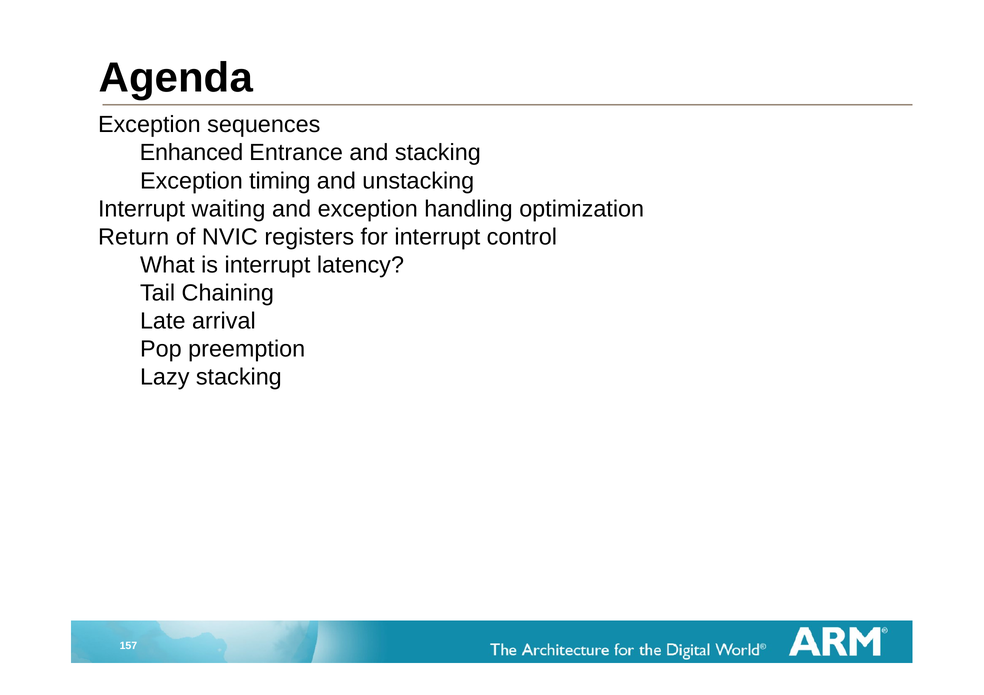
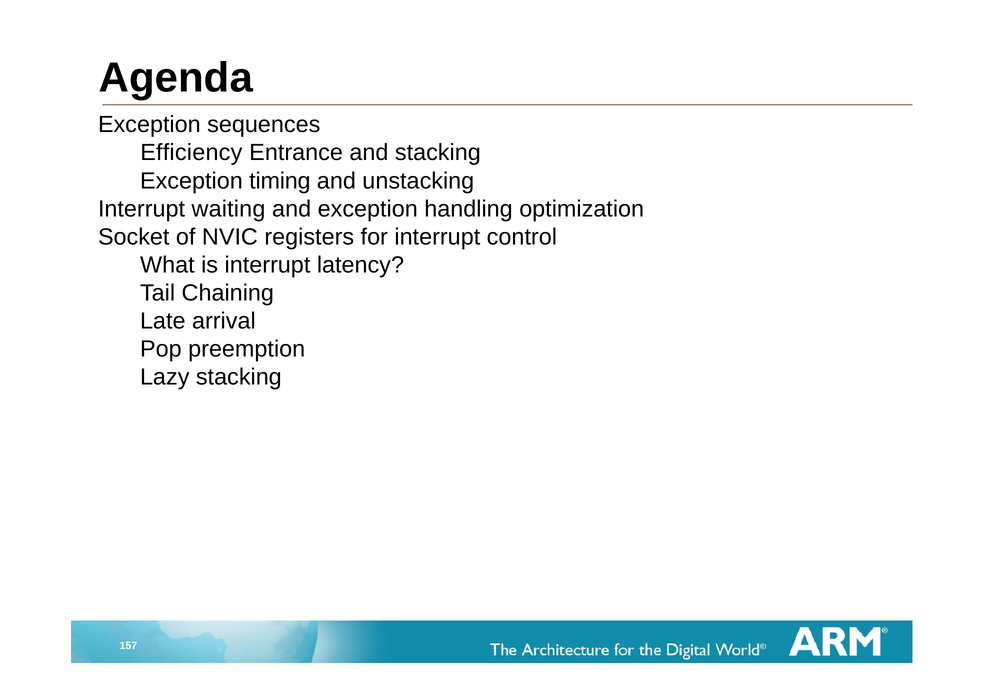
Enhanced: Enhanced -> Efficiency (191, 153)
Return: Return -> Socket (134, 237)
